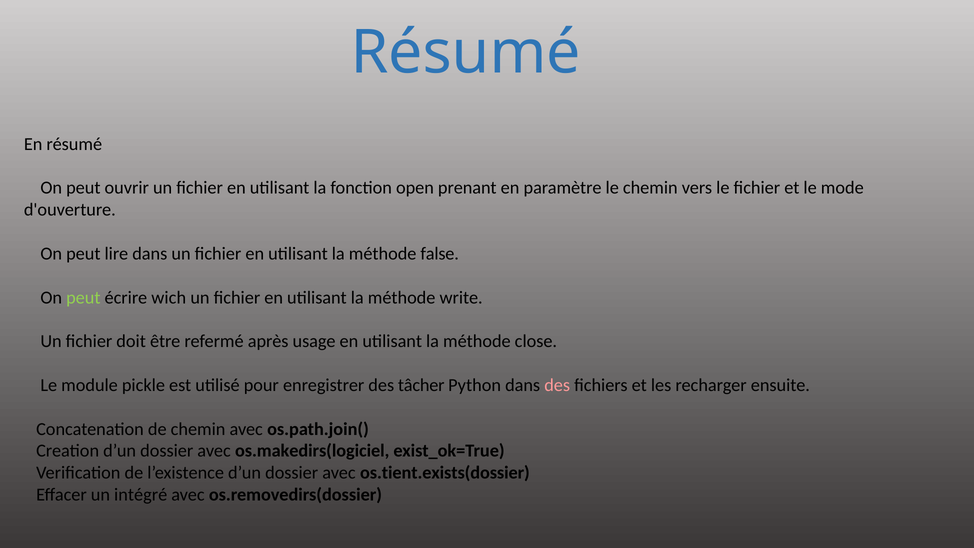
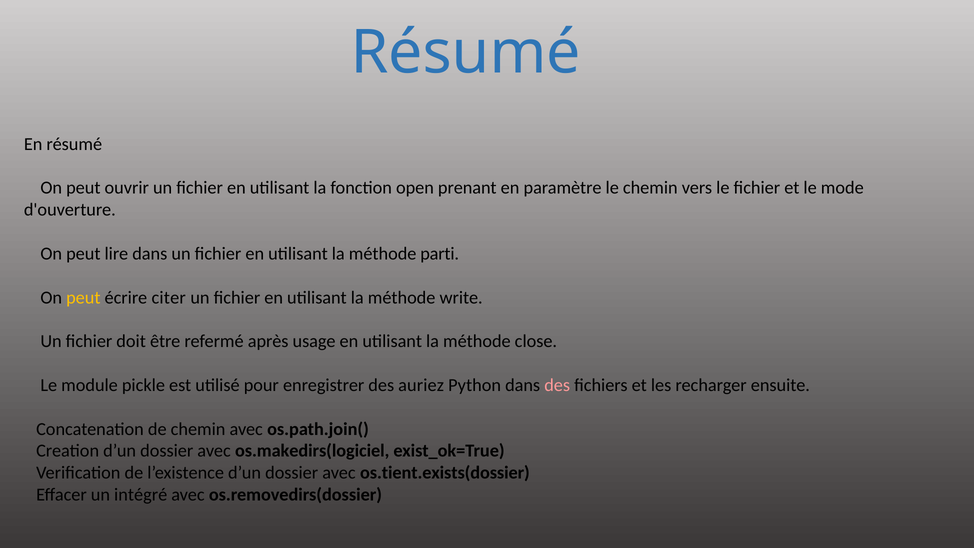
false: false -> parti (440, 254)
peut colour: light green -> yellow (83, 297)
wich: wich -> citer (169, 297)
tâcher: tâcher -> auriez (421, 385)
